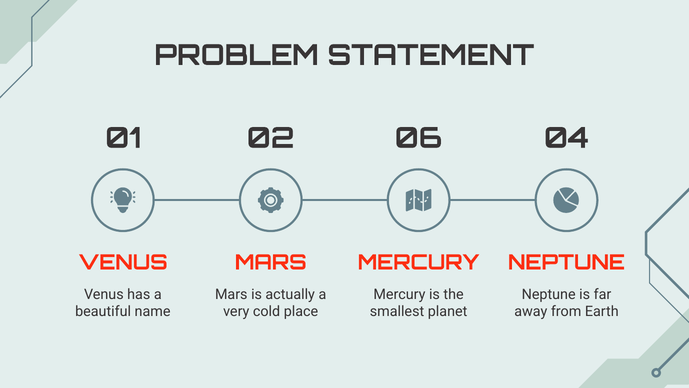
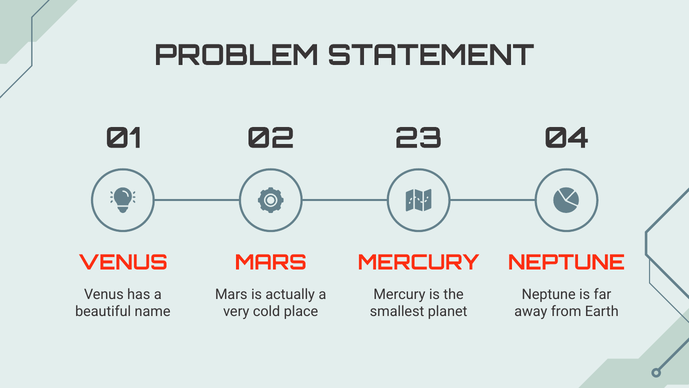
06: 06 -> 23 (419, 138)
